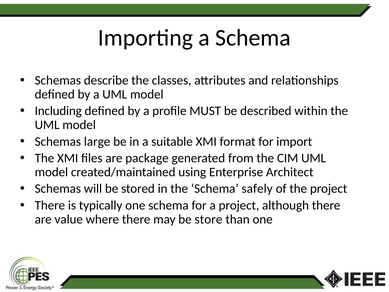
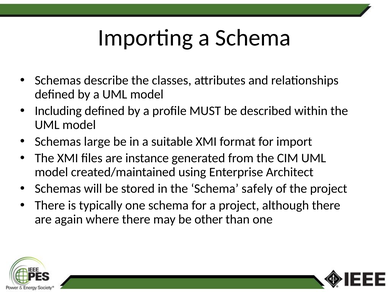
package: package -> instance (147, 158)
value: value -> again (69, 219)
store: store -> other (209, 219)
